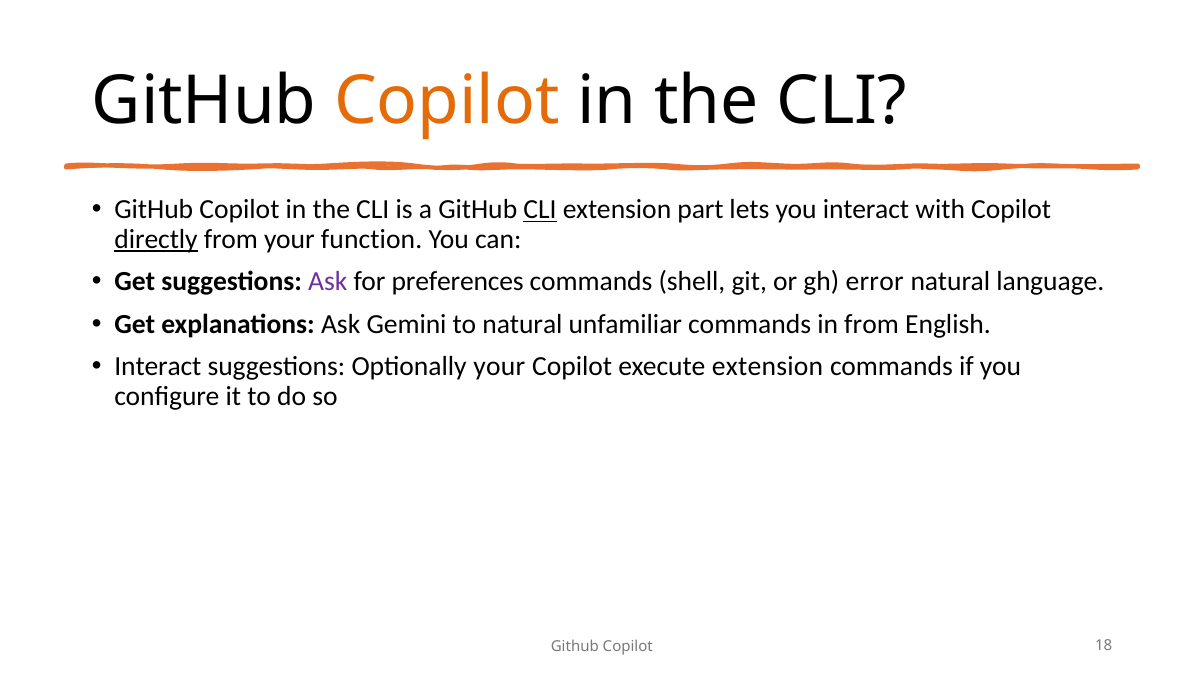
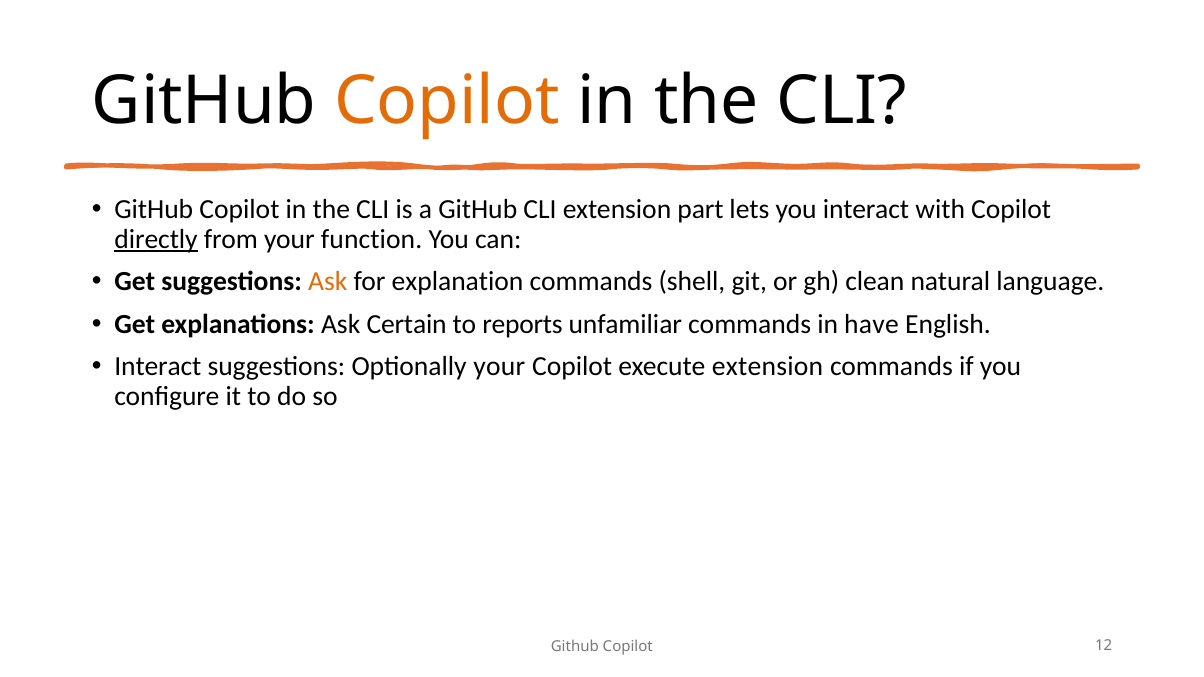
CLI underline: present -> none (540, 210)
Ask colour: purple -> orange (328, 282)
preferences: preferences -> explanation (458, 282)
error: error -> clean (875, 282)
Gemini: Gemini -> Certain (407, 324)
to natural: natural -> reports (523, 324)
in from: from -> have (871, 324)
18: 18 -> 12 (1104, 646)
